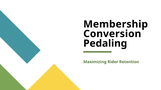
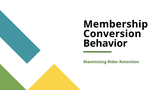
Pedaling: Pedaling -> Behavior (105, 44)
